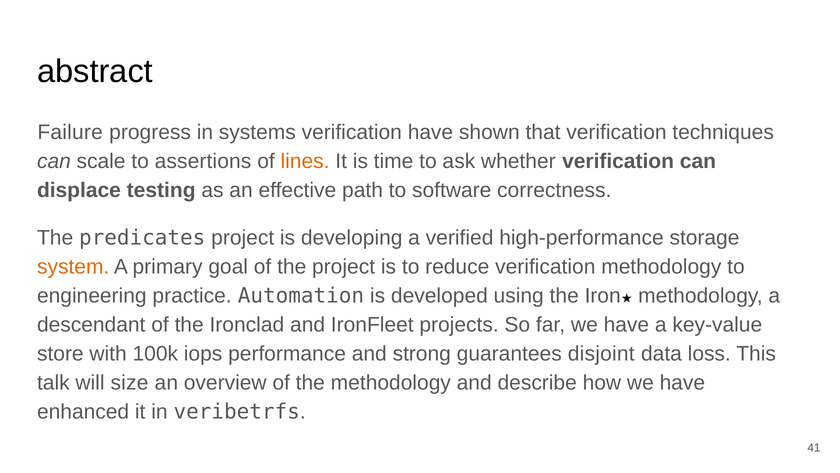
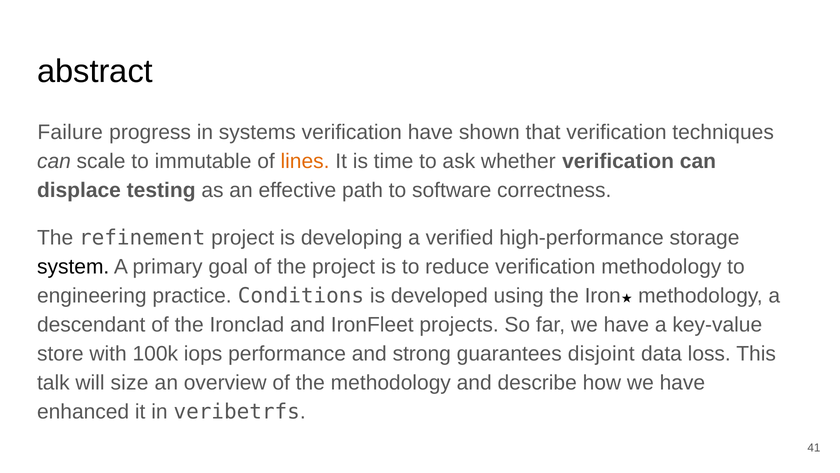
assertions: assertions -> immutable (203, 161)
predicates: predicates -> refinement (142, 238)
system colour: orange -> black (73, 267)
Automation: Automation -> Conditions (301, 296)
